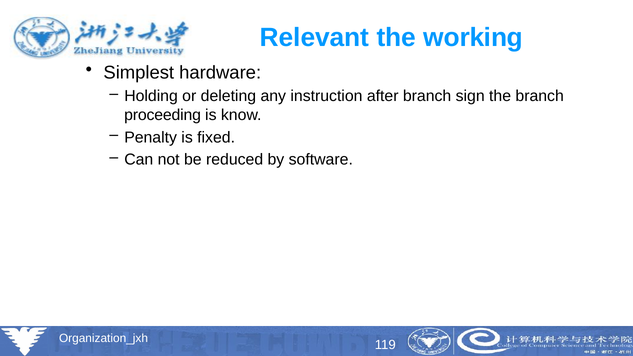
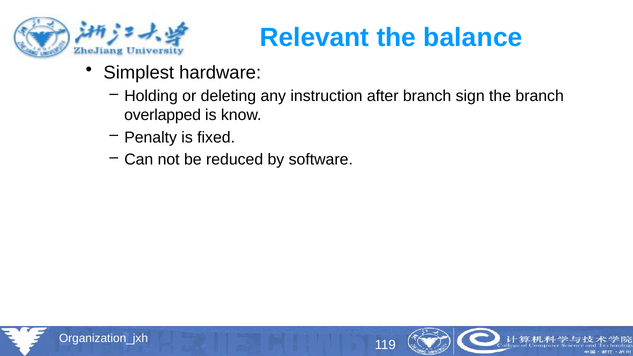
working: working -> balance (473, 38)
proceeding: proceeding -> overlapped (163, 115)
